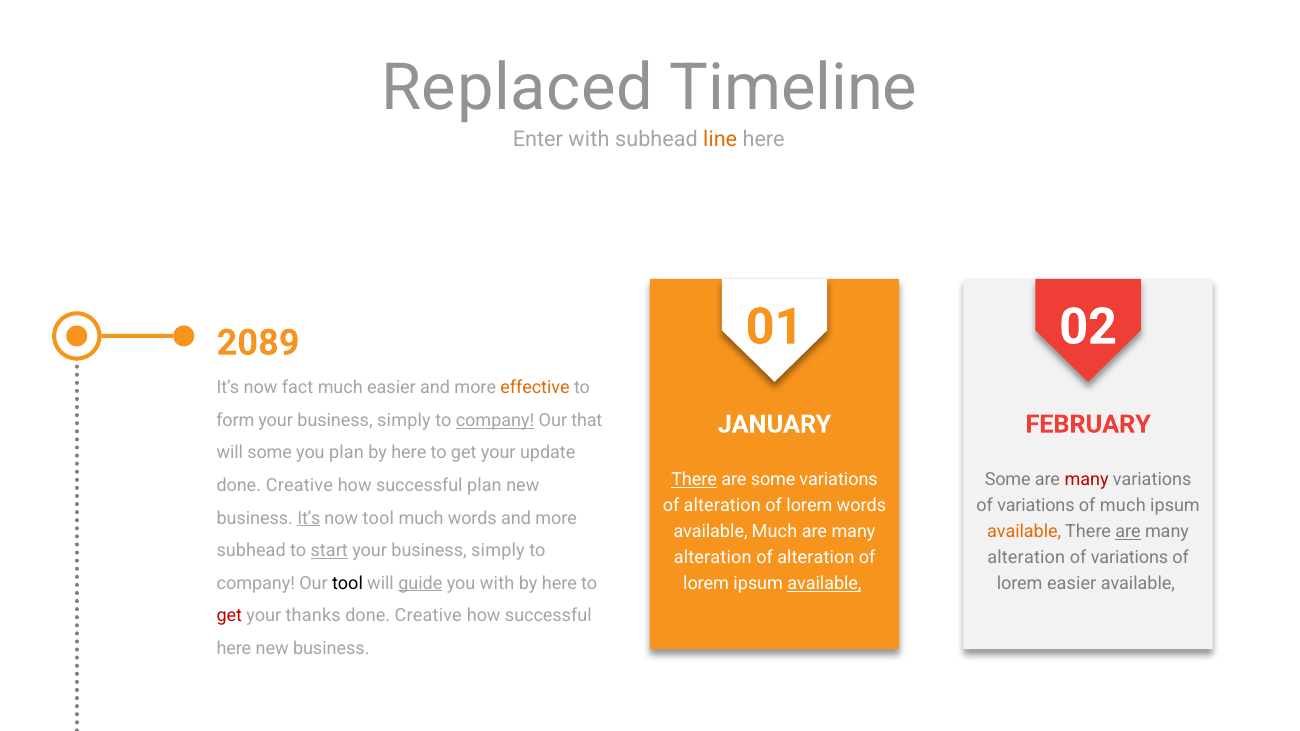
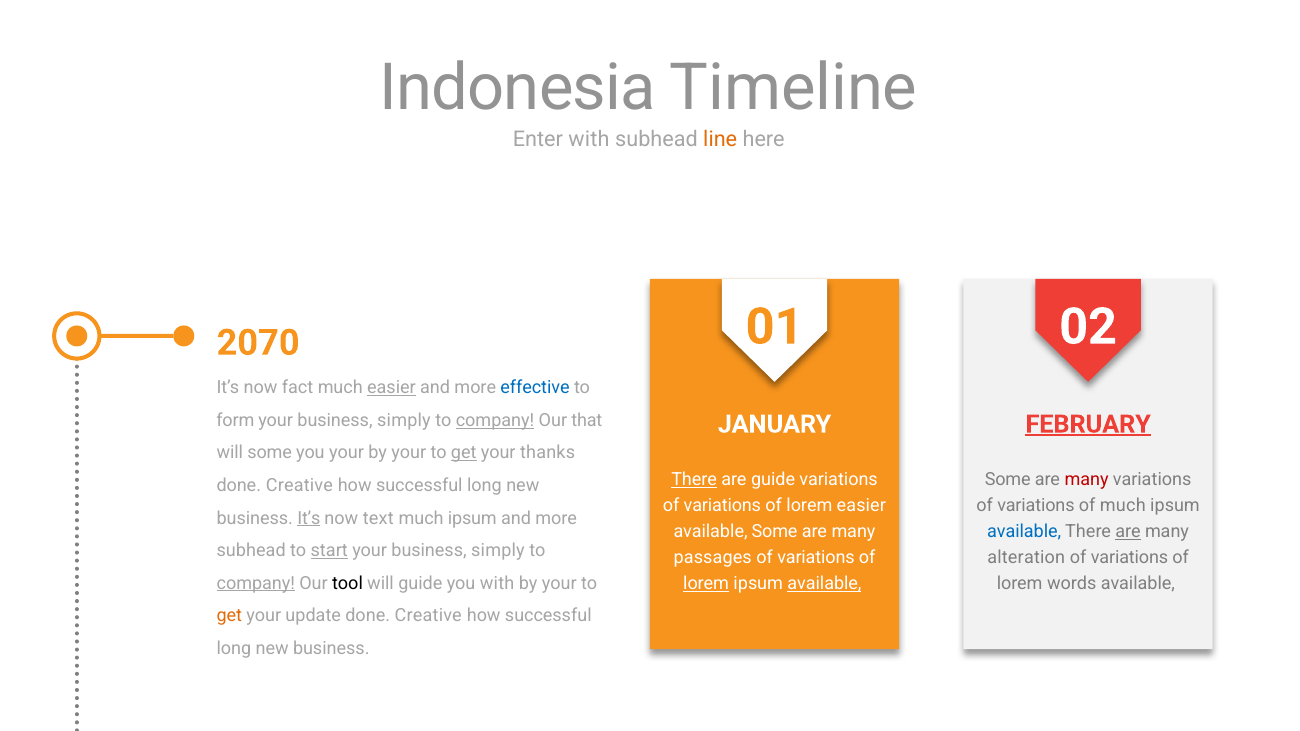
Replaced: Replaced -> Indonesia (518, 88)
2089: 2089 -> 2070 (258, 343)
easier underline: none -> present (391, 388)
effective colour: orange -> blue (535, 388)
FEBRUARY underline: none -> present (1088, 424)
you plan: plan -> your (346, 453)
here: here -> your (409, 453)
get underline: none -> present (464, 453)
update: update -> thanks (548, 453)
are some: some -> guide (773, 480)
plan: plan -> long (484, 486)
alteration: alteration -> variations (722, 506)
lorem words: words -> easier (861, 506)
now tool: tool -> text (378, 518)
words: words -> ipsum (472, 518)
available Much: Much -> Some (775, 532)
available colour: orange -> blue (1024, 532)
alteration: alteration -> passages (713, 558)
alteration: alteration -> variations (816, 558)
company underline: none -> present (256, 583)
guide underline: present -> none (420, 583)
here: here -> your (559, 583)
lorem underline: none -> present (706, 584)
lorem easier: easier -> words (1072, 584)
get colour: red -> orange (229, 616)
thanks: thanks -> update (313, 616)
here: here -> long (234, 648)
